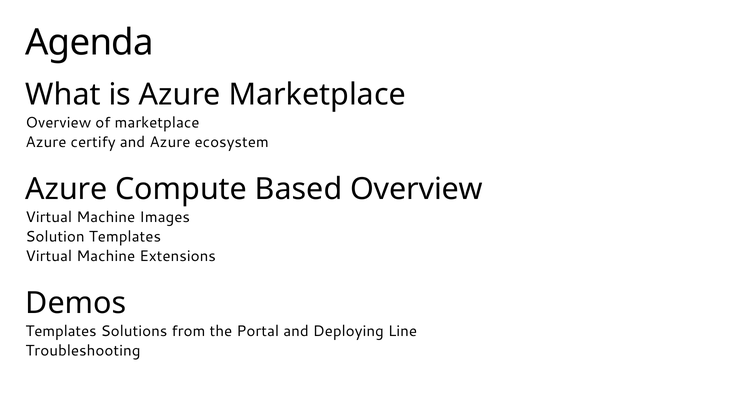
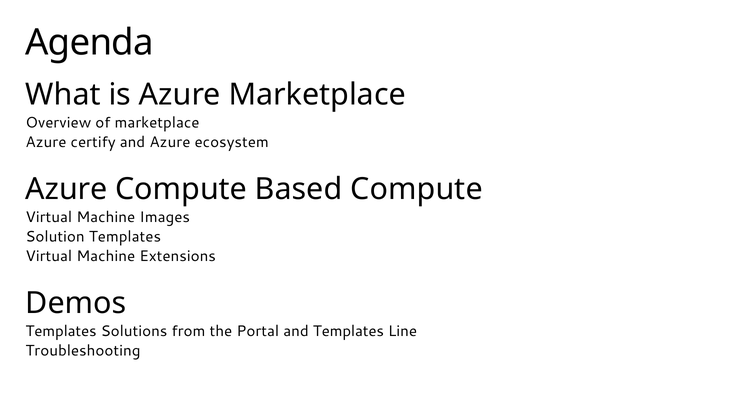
Based Overview: Overview -> Compute (416, 189)
and Deploying: Deploying -> Templates (348, 331)
